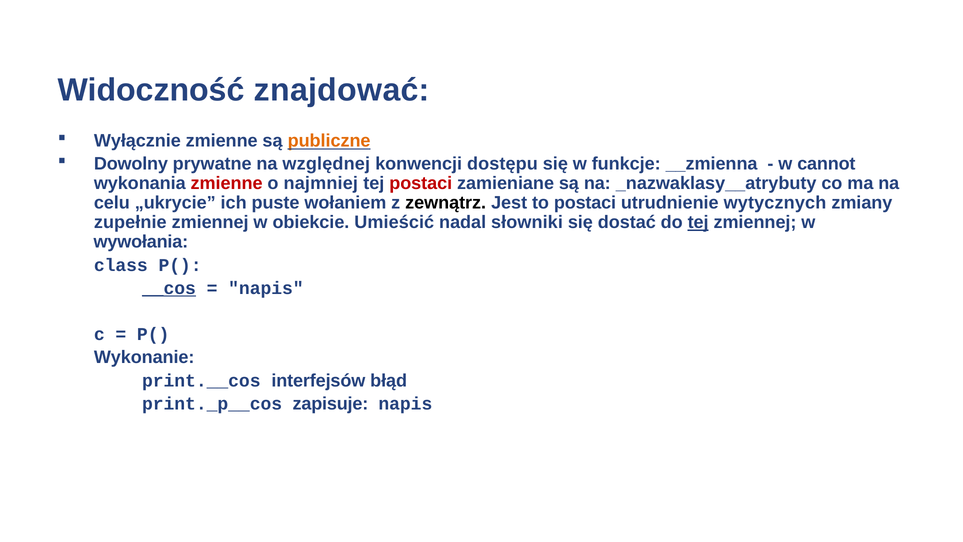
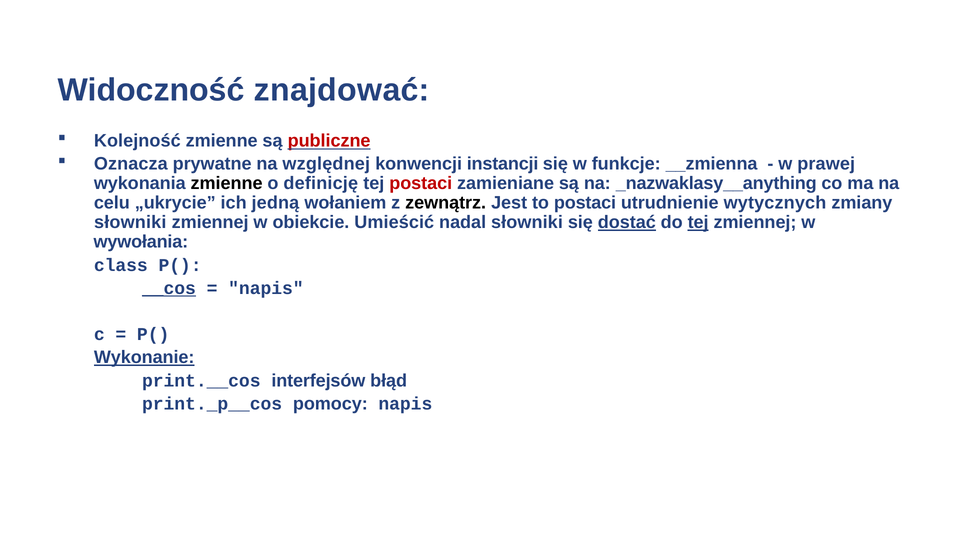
Wyłącznie: Wyłącznie -> Kolejność (137, 141)
publiczne colour: orange -> red (329, 141)
Dowolny: Dowolny -> Oznacza (131, 164)
dostępu: dostępu -> instancji (503, 164)
cannot: cannot -> prawej (826, 164)
zmienne colour: red -> black (227, 183)
najmniej: najmniej -> definicję (321, 183)
_nazwaklasy__atrybuty: _nazwaklasy__atrybuty -> _nazwaklasy__anything (716, 183)
puste: puste -> jedną (275, 203)
zupełnie: zupełnie -> słowniki (130, 222)
dostać underline: none -> present (627, 222)
Wykonanie underline: none -> present (144, 357)
zapisuje: zapisuje -> pomocy (330, 403)
